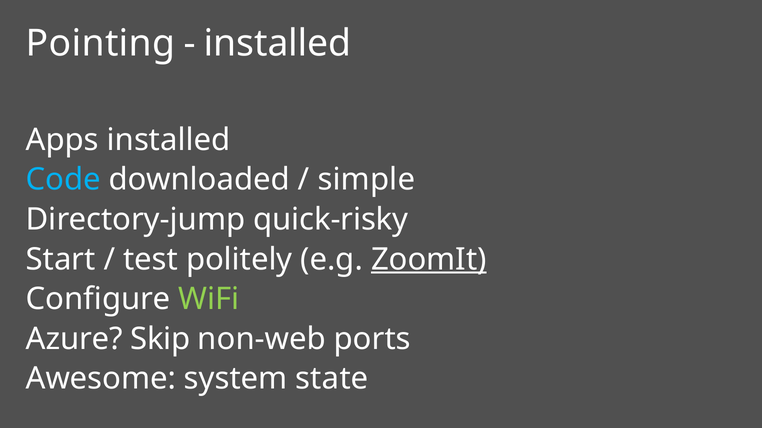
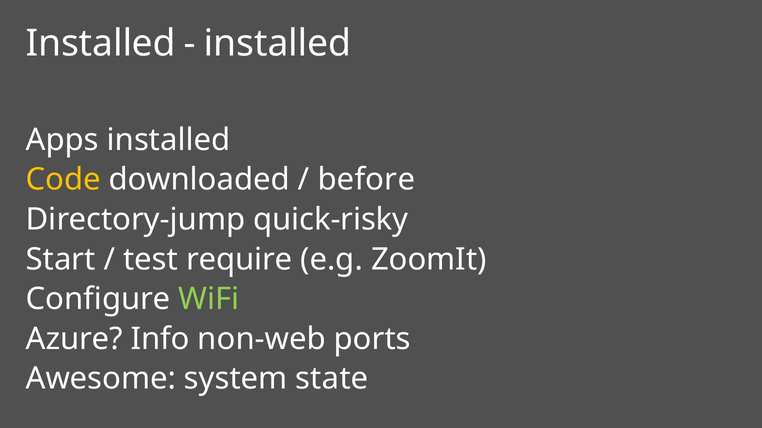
Pointing: Pointing -> Installed (101, 44)
Code colour: light blue -> yellow (63, 180)
simple: simple -> before (366, 180)
politely: politely -> require (239, 260)
ZoomIt underline: present -> none (429, 260)
Skip: Skip -> Info (160, 339)
